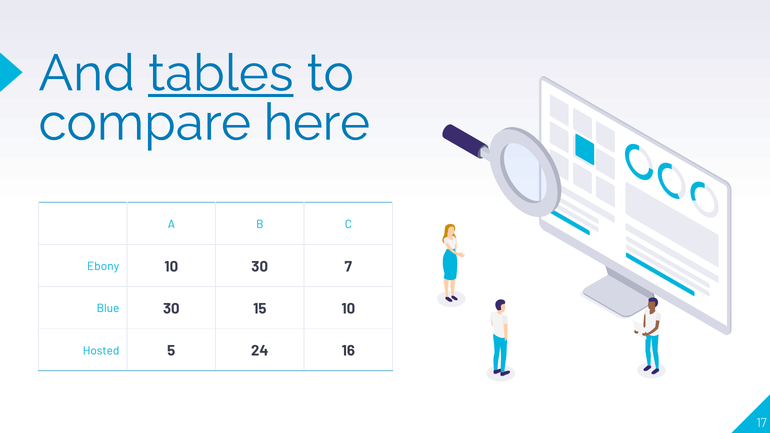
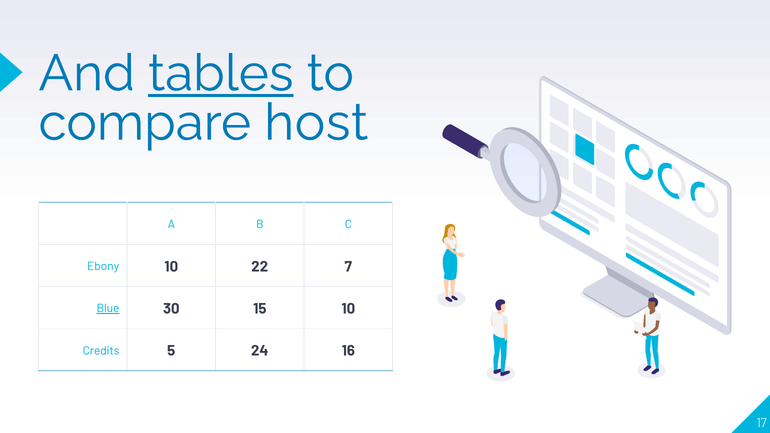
here: here -> host (316, 123)
10 30: 30 -> 22 (260, 267)
Blue underline: none -> present (108, 309)
Hosted: Hosted -> Credits (101, 351)
